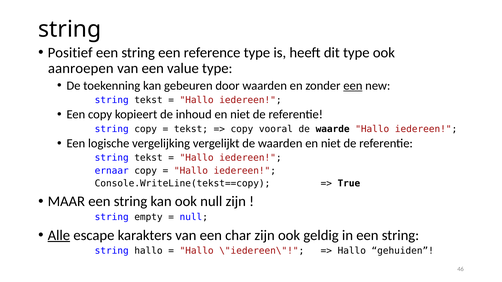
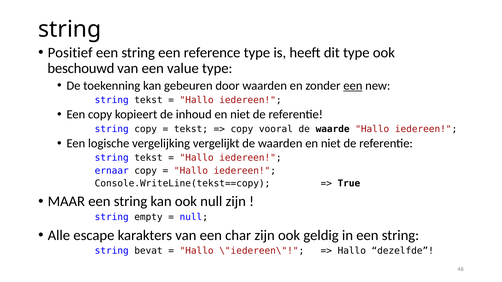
aanroepen: aanroepen -> beschouwd (81, 68)
Alle underline: present -> none (59, 236)
string hallo: hallo -> bevat (148, 251)
gehuiden: gehuiden -> dezelfde (403, 251)
